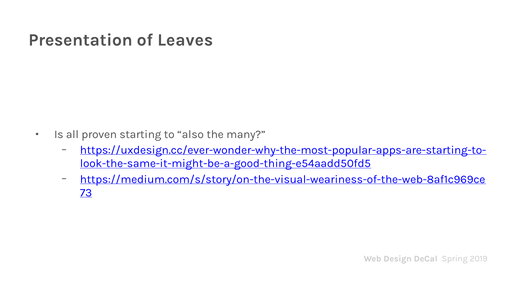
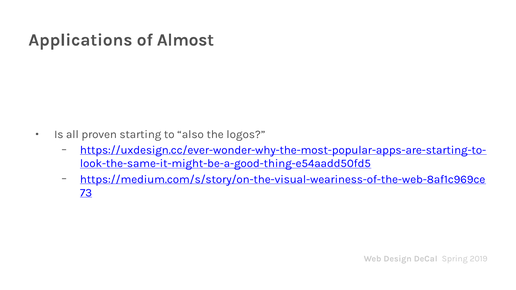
Presentation: Presentation -> Applications (80, 40)
Leaves: Leaves -> Almost (185, 40)
many: many -> logos (246, 134)
